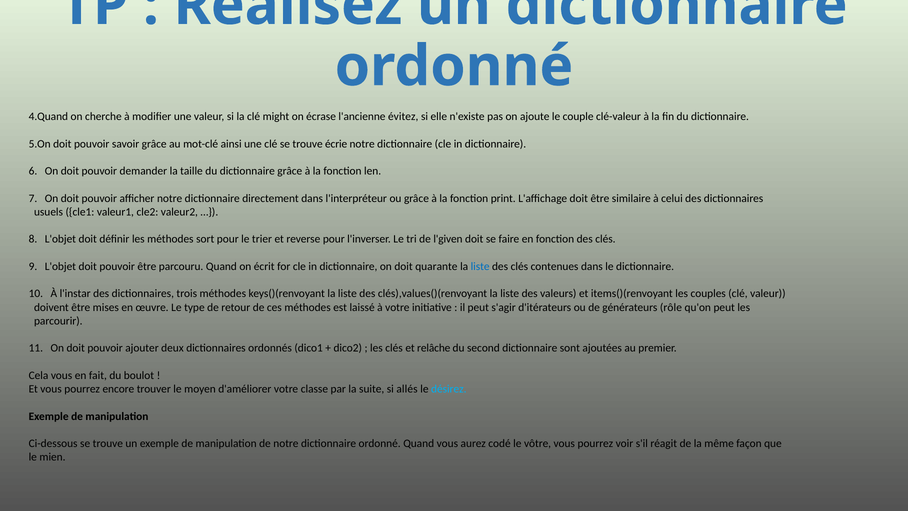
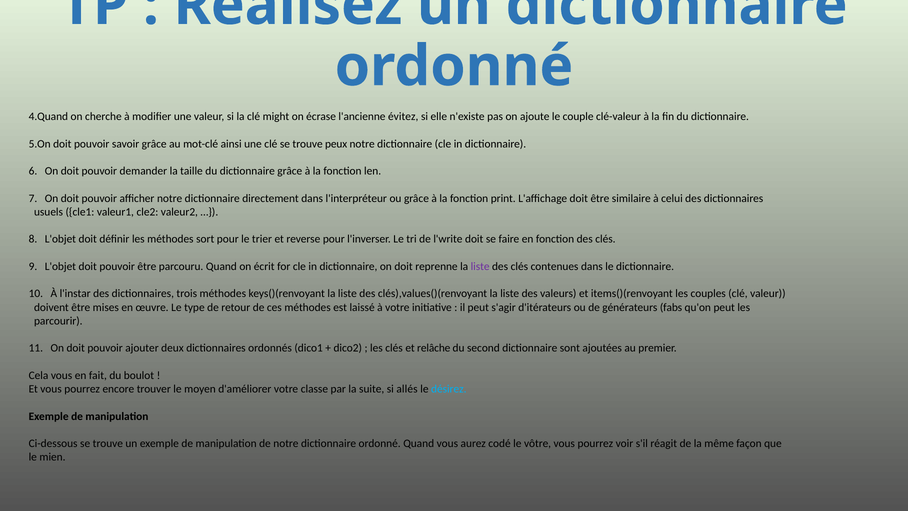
écrie: écrie -> peux (336, 144)
l'given: l'given -> l'write (448, 239)
quarante: quarante -> reprenne (436, 266)
liste colour: blue -> purple (480, 266)
rôle: rôle -> fabs (671, 307)
